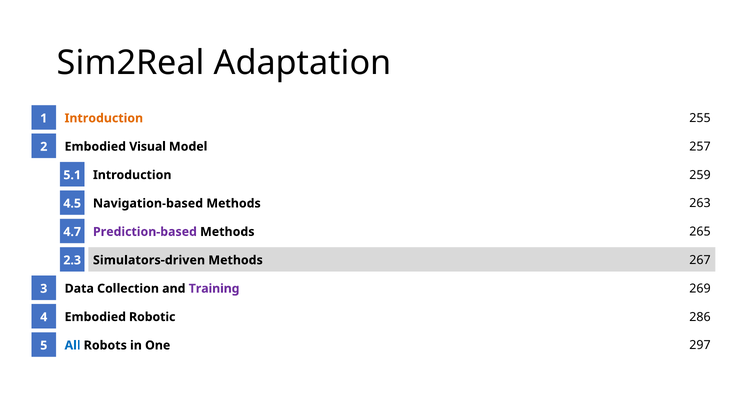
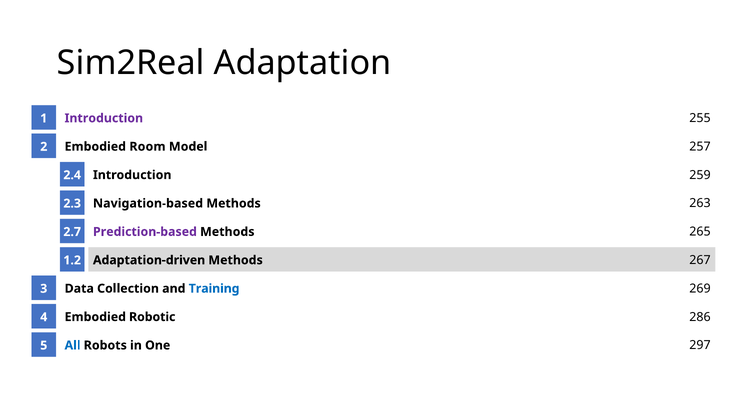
Introduction colour: orange -> purple (104, 118)
Visual: Visual -> Room (147, 147)
5.1: 5.1 -> 2.4 (72, 175)
4.5: 4.5 -> 2.3 (72, 204)
4.7: 4.7 -> 2.7 (72, 232)
Simulators-driven: Simulators-driven -> Adaptation-driven (149, 260)
2.3: 2.3 -> 1.2 (72, 260)
Training colour: purple -> blue (214, 289)
